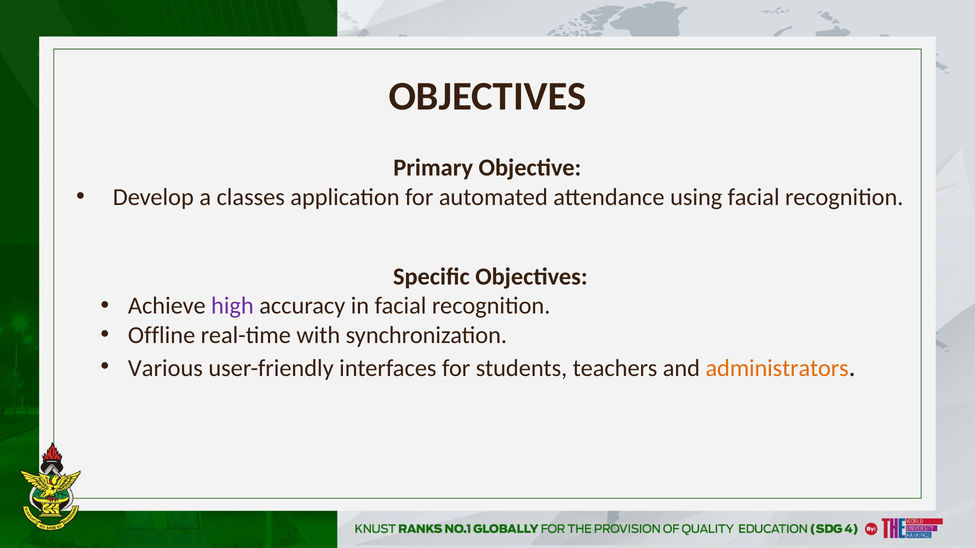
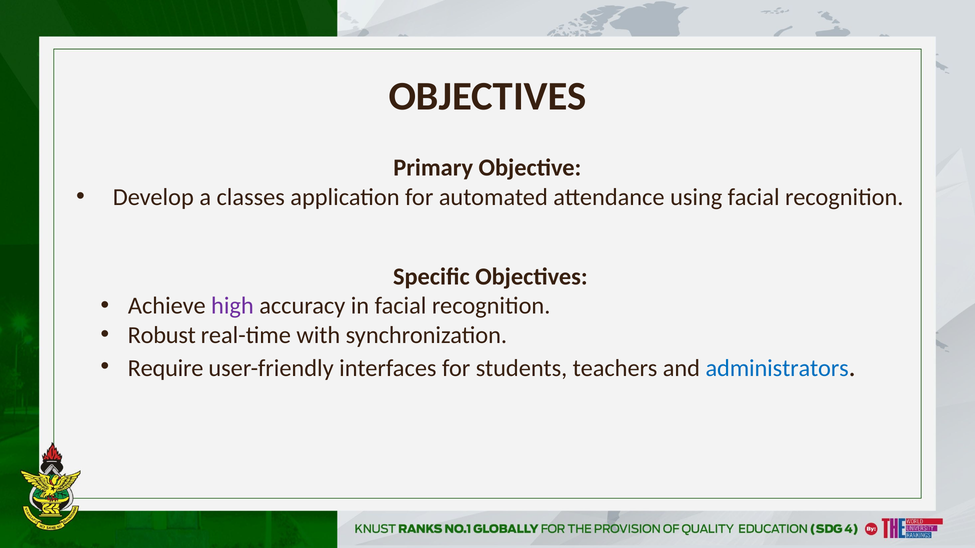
Offline: Offline -> Robust (162, 335)
Various: Various -> Require (166, 369)
administrators colour: orange -> blue (777, 369)
